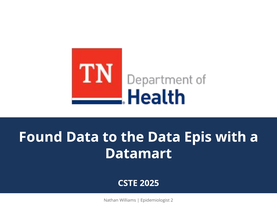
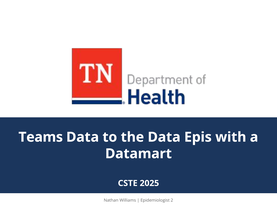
Found: Found -> Teams (41, 138)
